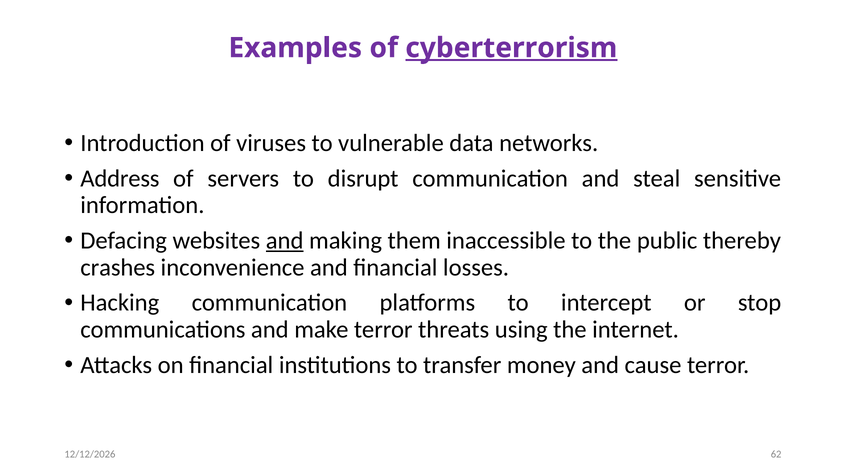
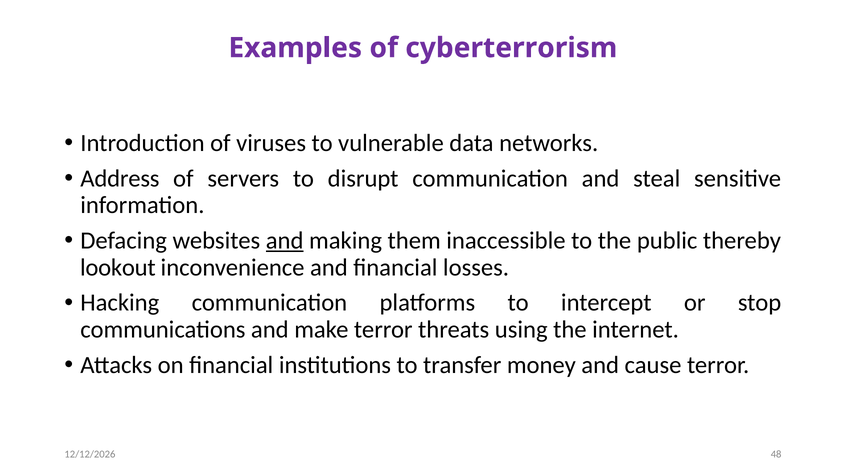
cyberterrorism underline: present -> none (511, 48)
crashes: crashes -> lookout (118, 267)
62: 62 -> 48 (776, 454)
